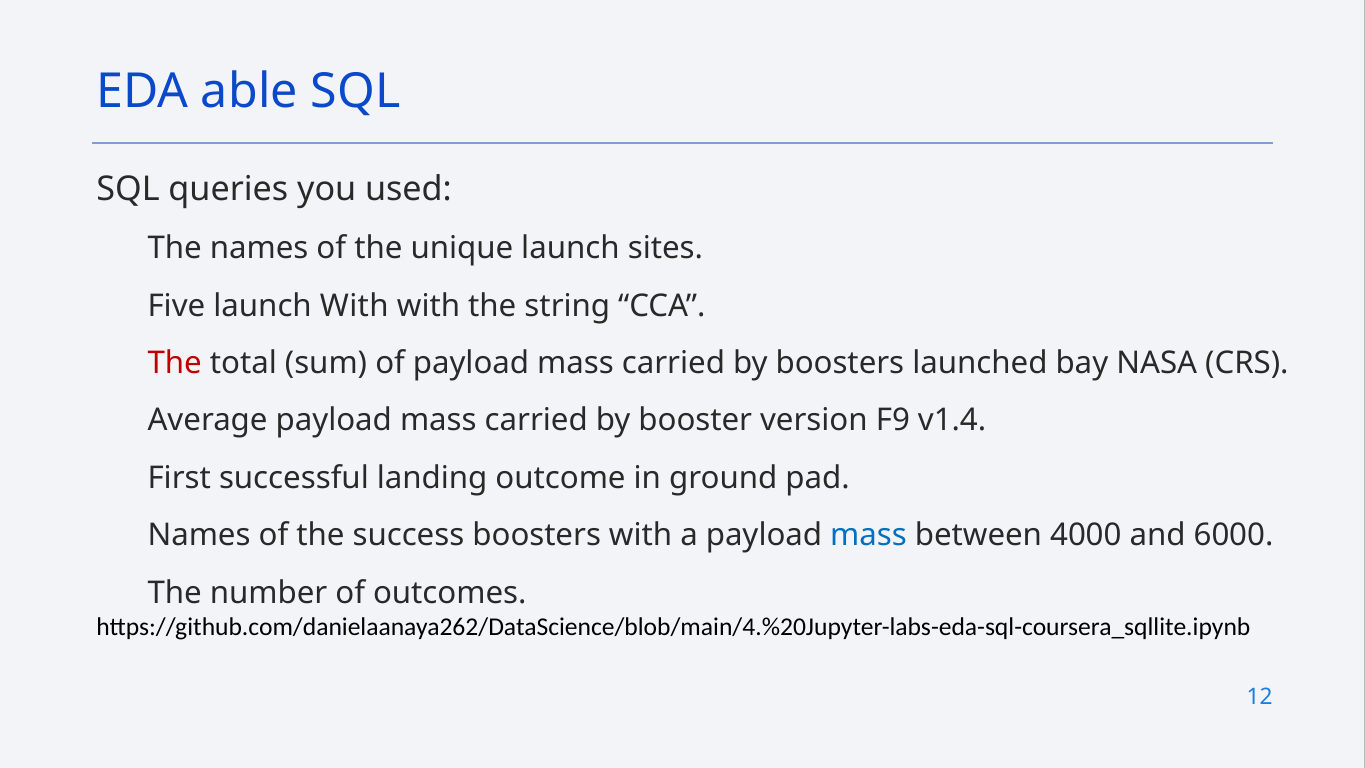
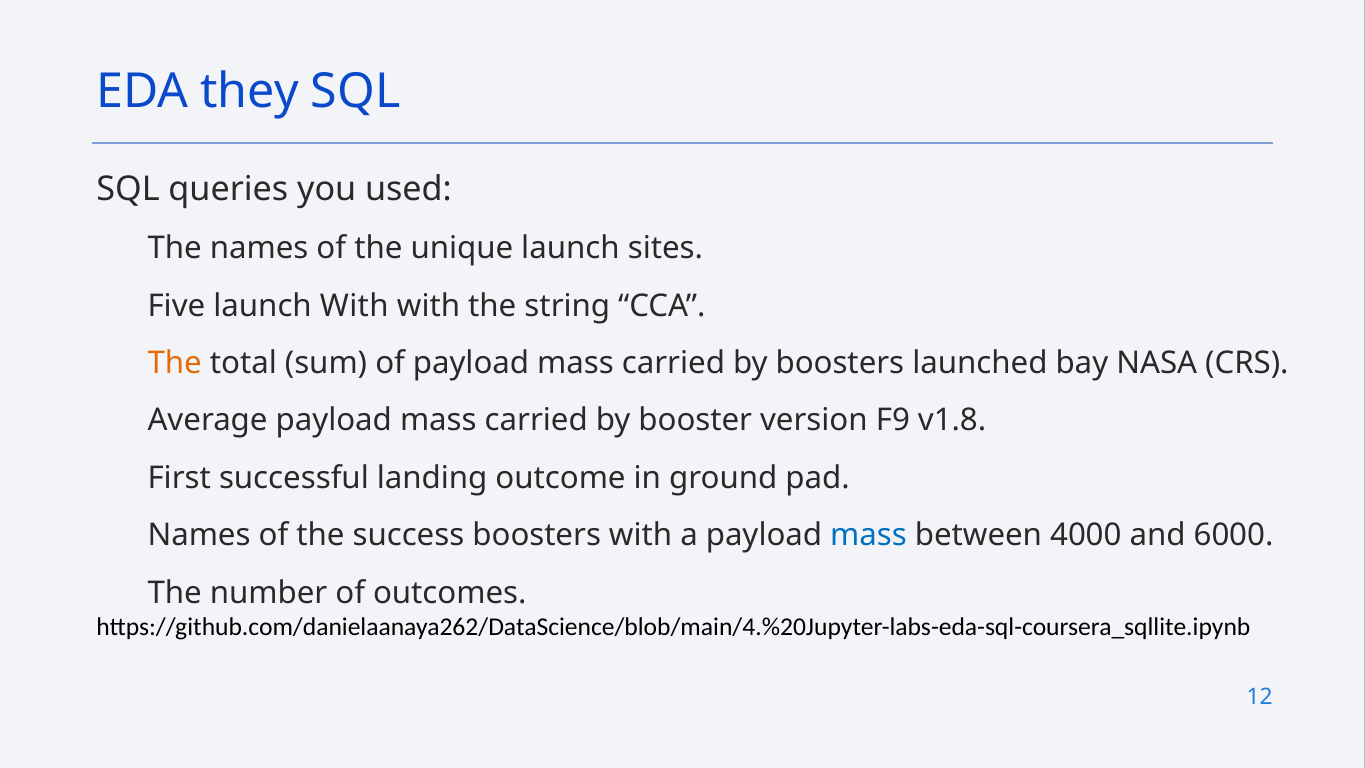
able: able -> they (250, 91)
The colour: red -> orange (175, 363)
v1.4: v1.4 -> v1.8 (952, 421)
